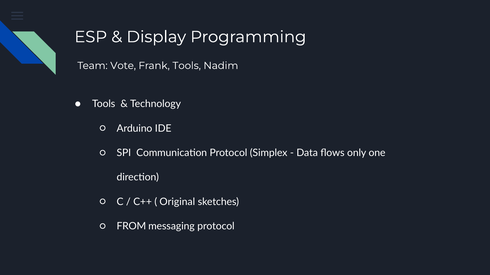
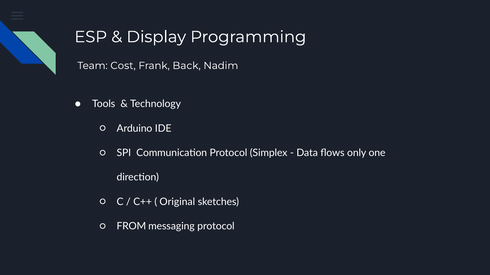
Vote: Vote -> Cost (123, 66)
Frank Tools: Tools -> Back (187, 66)
